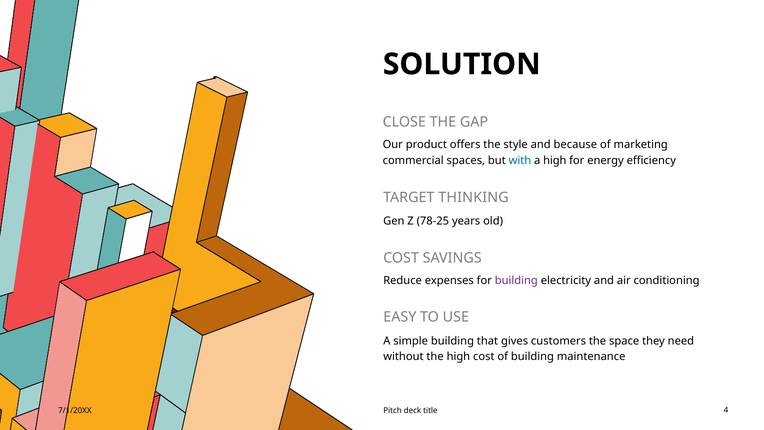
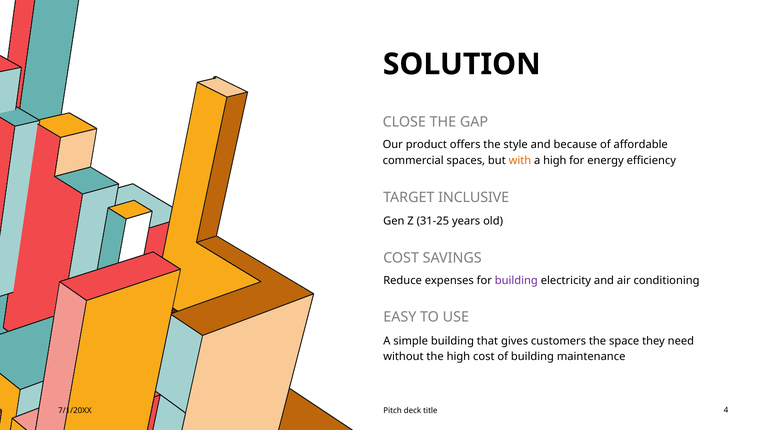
marketing: marketing -> affordable (641, 145)
with colour: blue -> orange (520, 161)
THINKING: THINKING -> INCLUSIVE (474, 198)
78-25: 78-25 -> 31-25 (433, 221)
